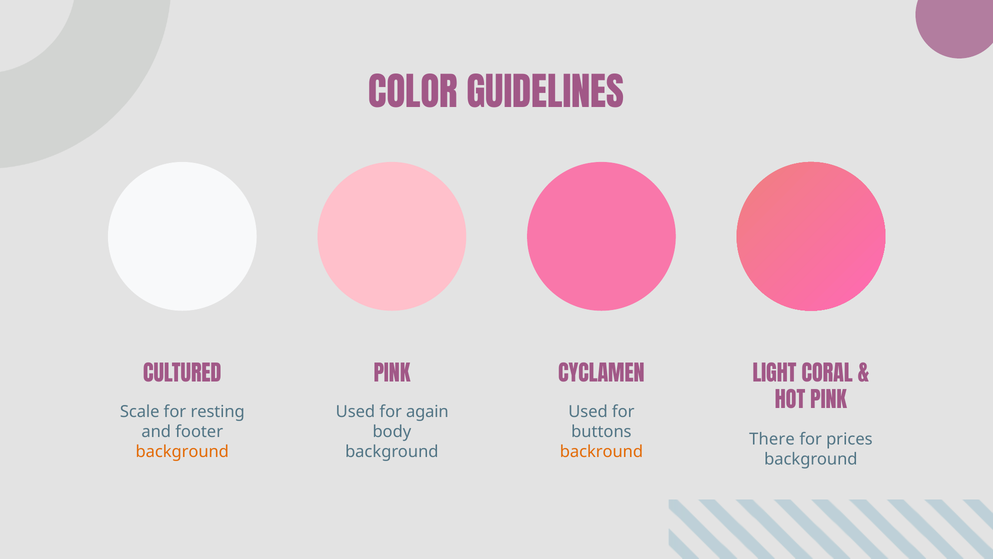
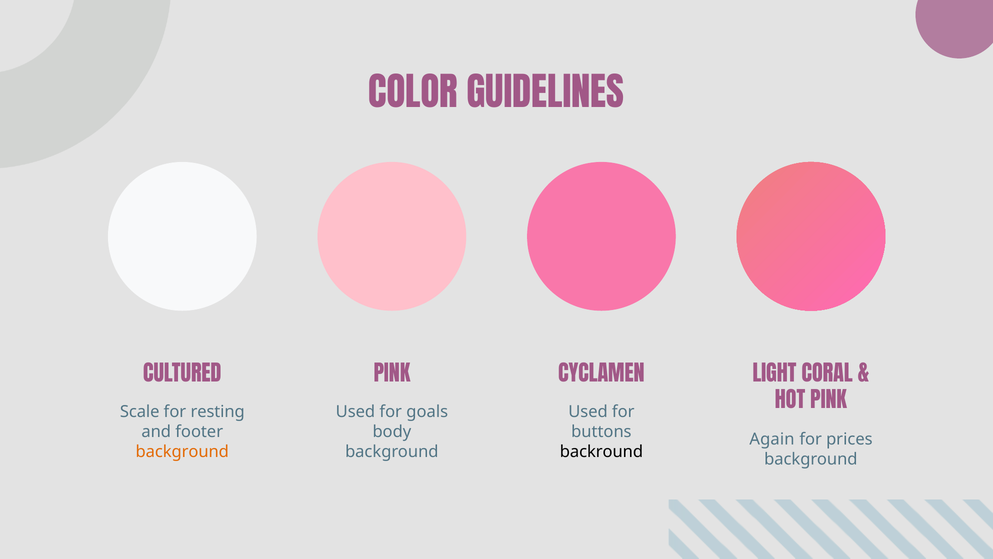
again: again -> goals (427, 412)
There: There -> Again (772, 439)
backround colour: orange -> black (601, 451)
